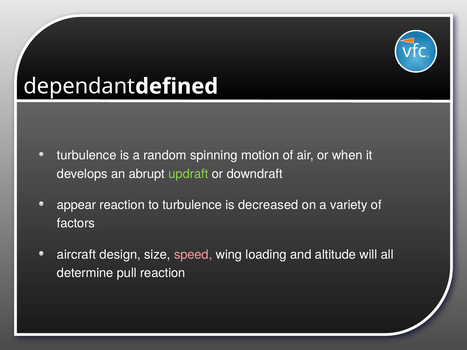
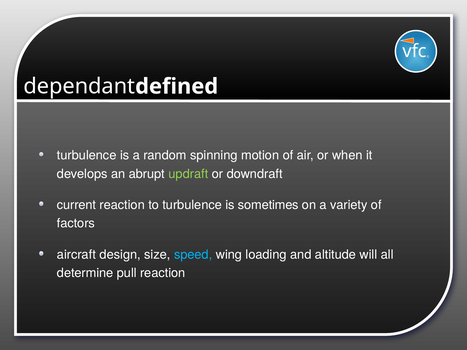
appear: appear -> current (77, 205)
decreased: decreased -> sometimes (268, 205)
speed colour: pink -> light blue (193, 255)
